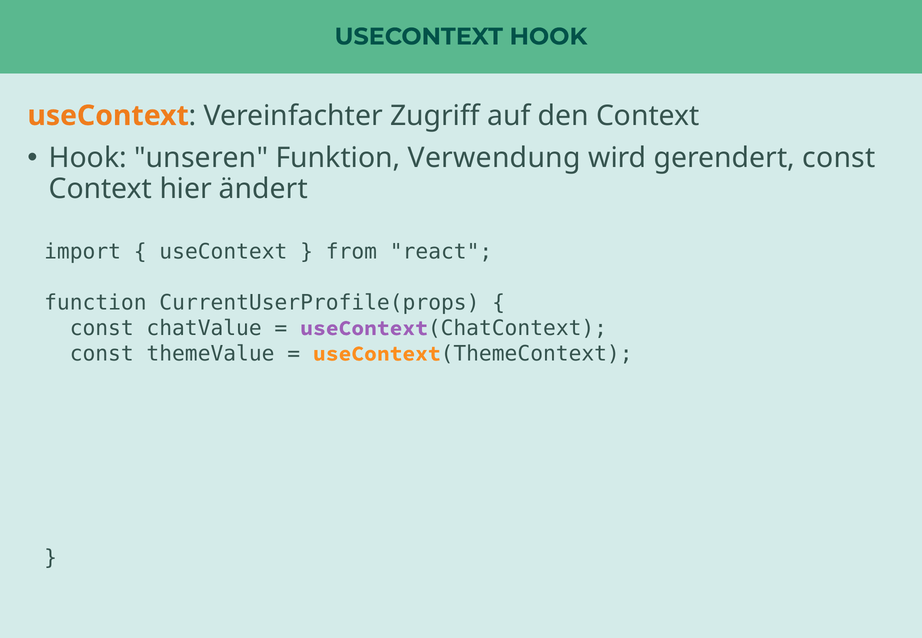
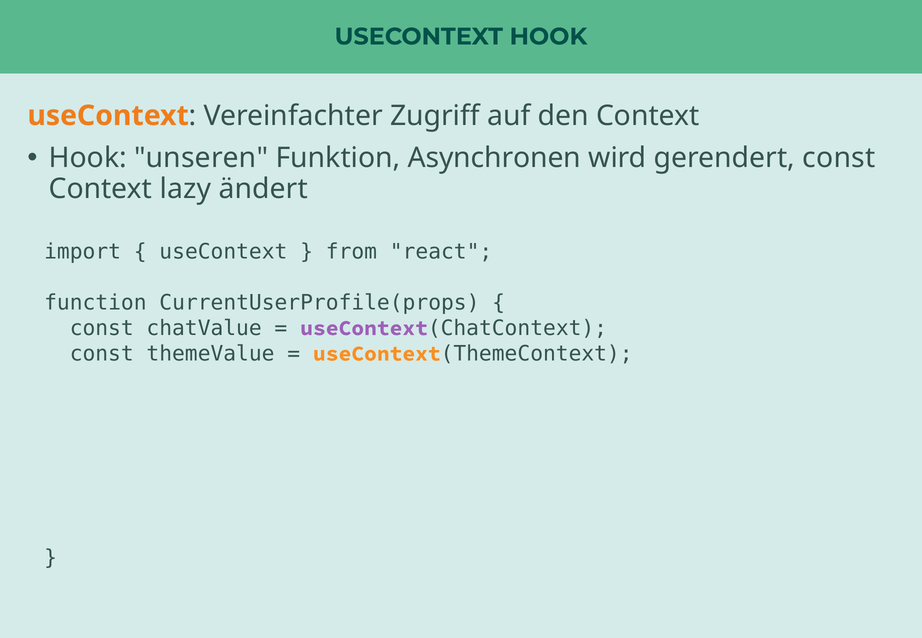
Verwendung: Verwendung -> Asynchronen (494, 158)
hier: hier -> lazy (185, 189)
